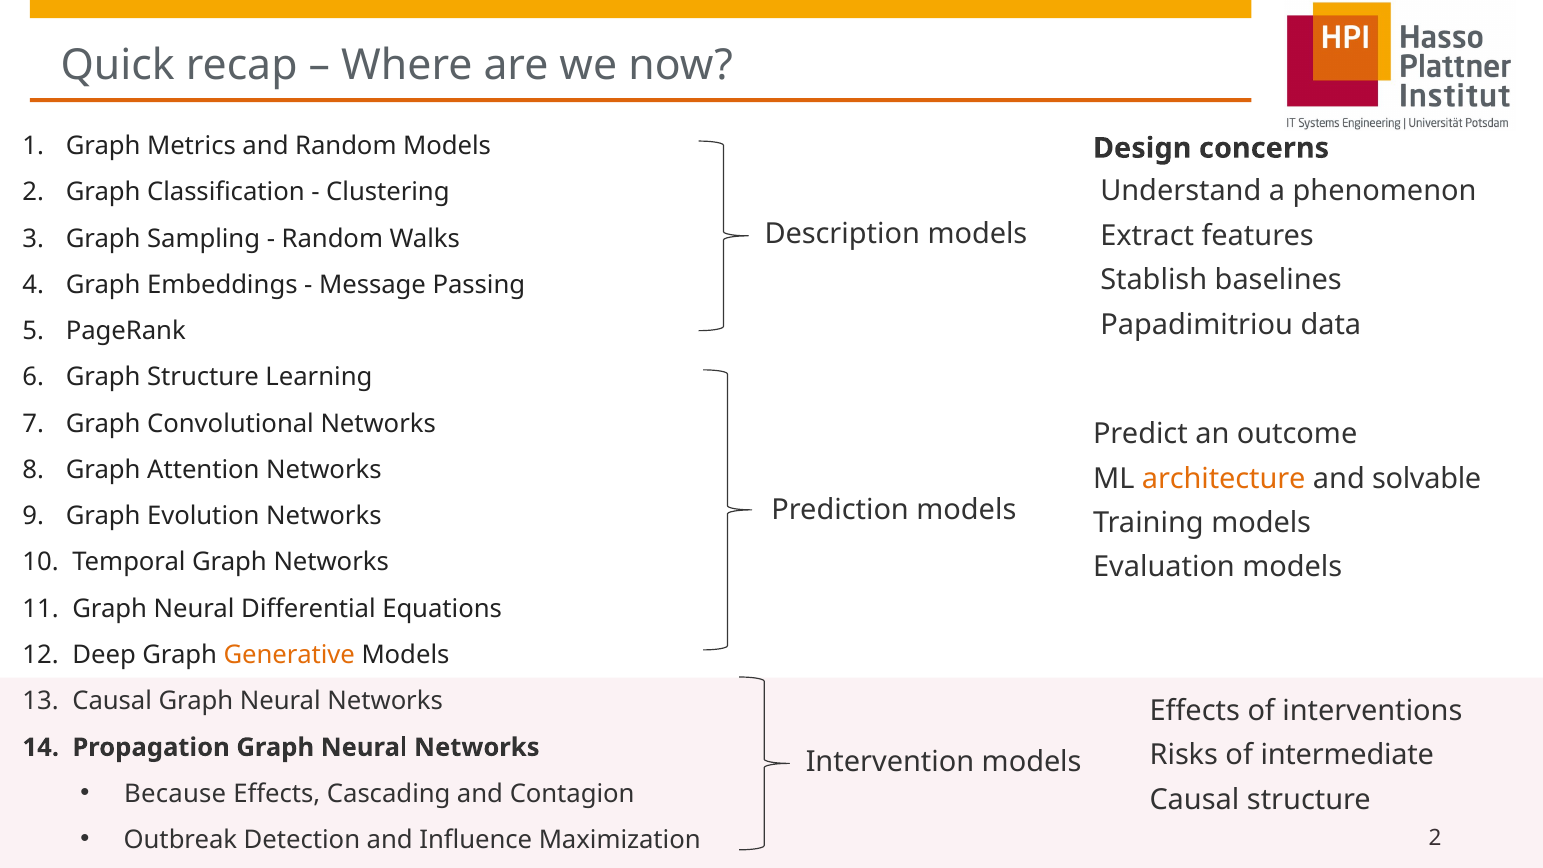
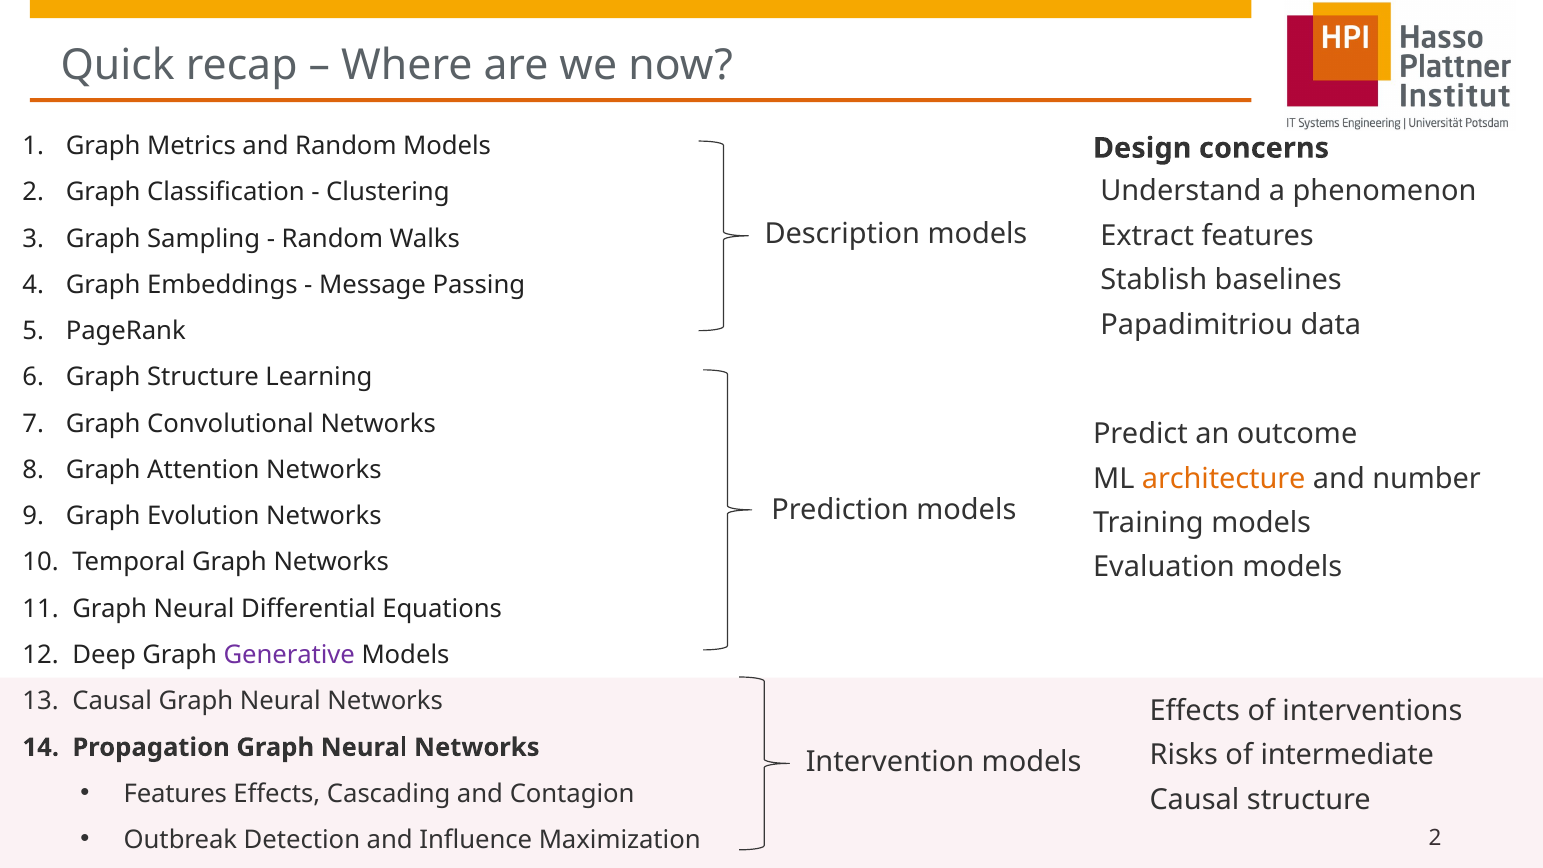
solvable: solvable -> number (1427, 478)
Generative colour: orange -> purple (289, 655)
Because: Because -> Features (175, 794)
